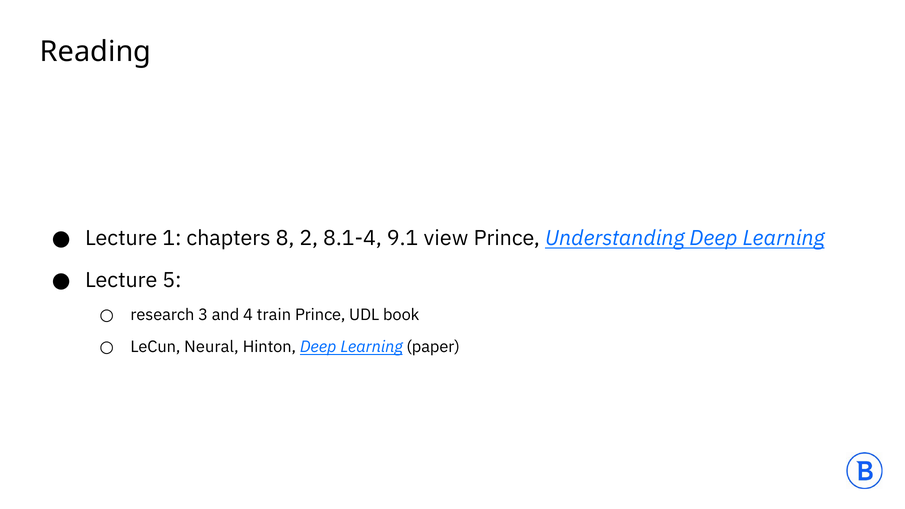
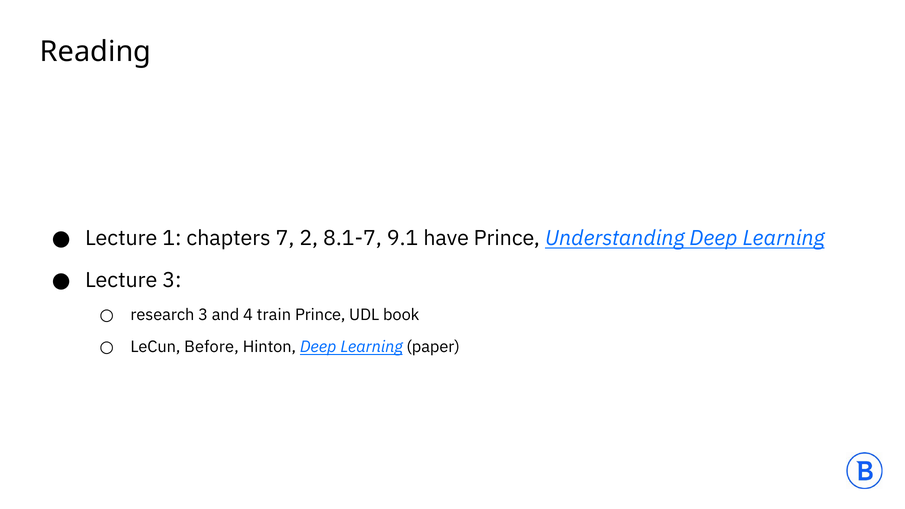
8: 8 -> 7 (285, 238)
8.1-4: 8.1-4 -> 8.1-7 (352, 238)
view: view -> have (446, 238)
Lecture 5: 5 -> 3 (172, 280)
Neural: Neural -> Before (211, 347)
